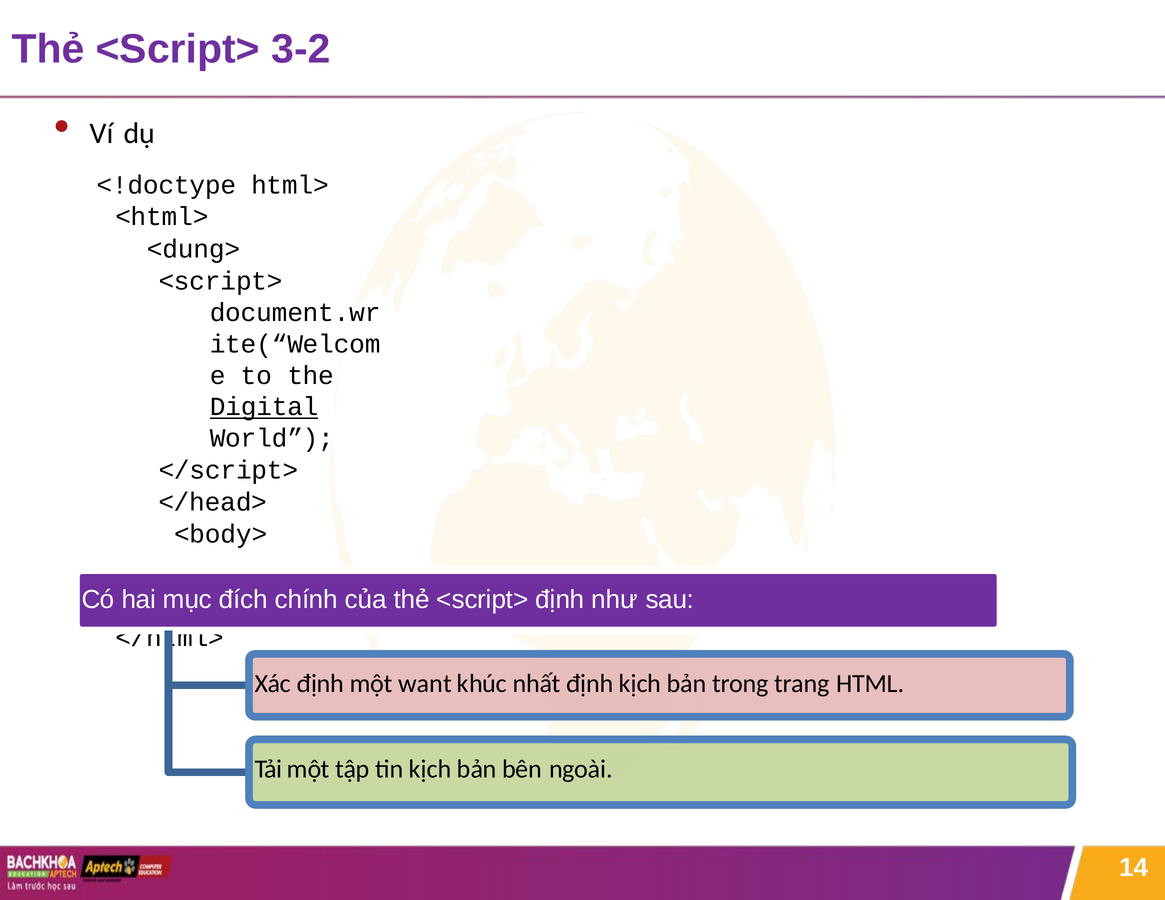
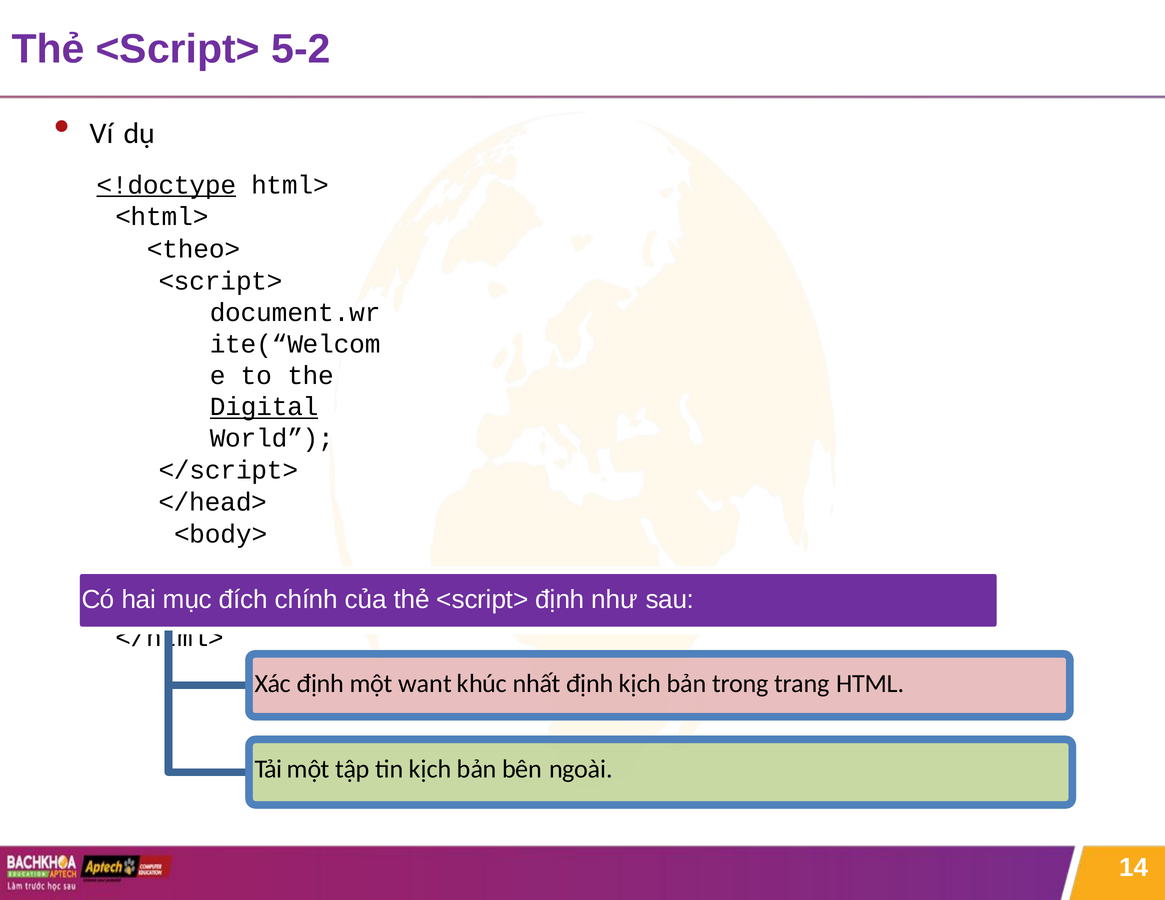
3-2: 3-2 -> 5-2 (301, 49)
<!doctype underline: none -> present (166, 185)
<dung>: <dung> -> <theo> (193, 249)
